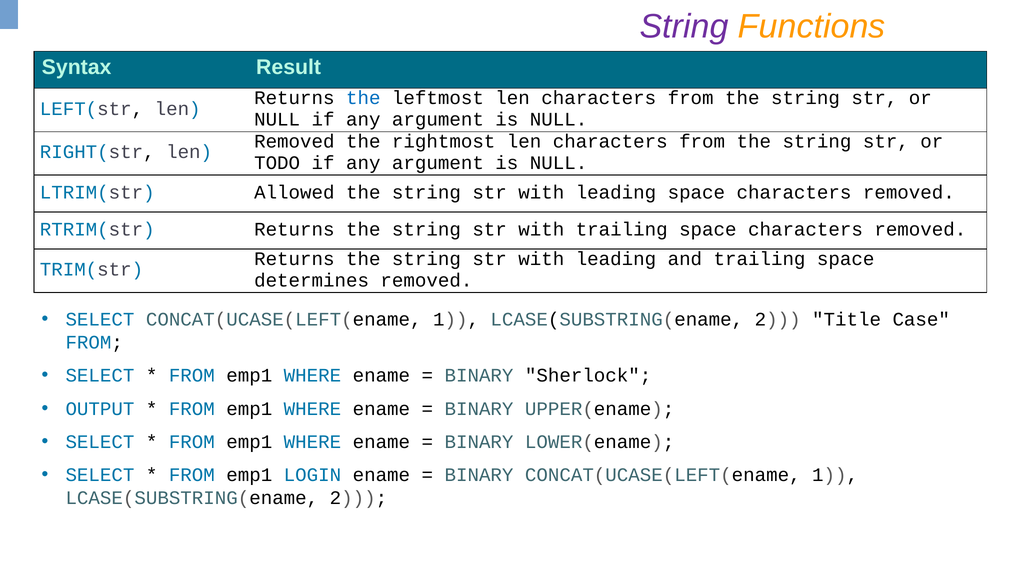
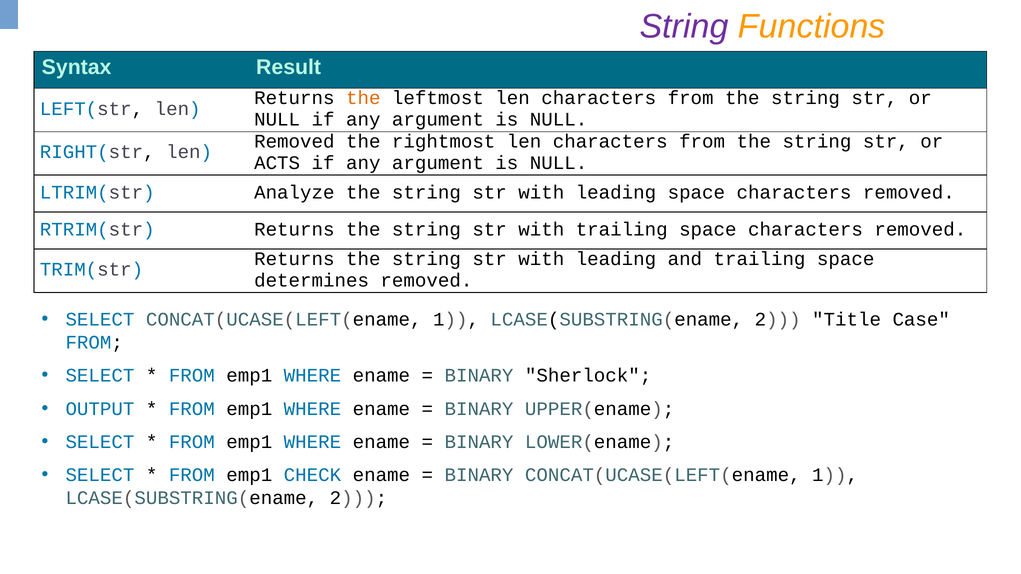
the colour: blue -> orange (363, 98)
TODO: TODO -> ACTS (277, 163)
Allowed: Allowed -> Analyze (294, 192)
LOGIN: LOGIN -> CHECK (312, 475)
